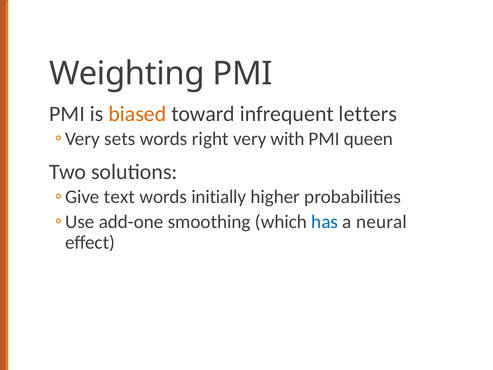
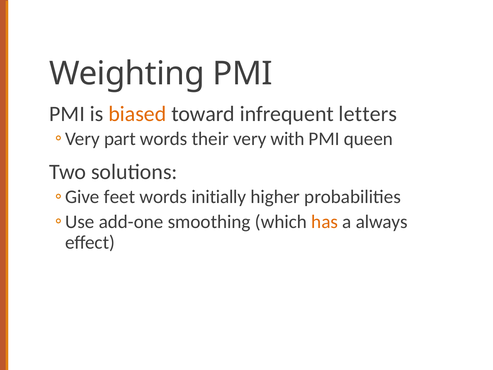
sets: sets -> part (120, 139)
right: right -> their (210, 139)
text: text -> feet (120, 197)
has colour: blue -> orange (325, 222)
neural: neural -> always (382, 222)
